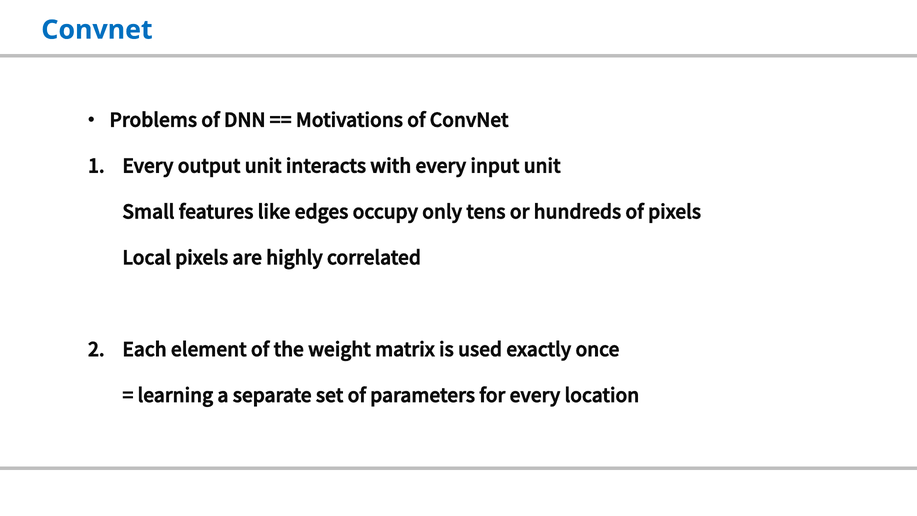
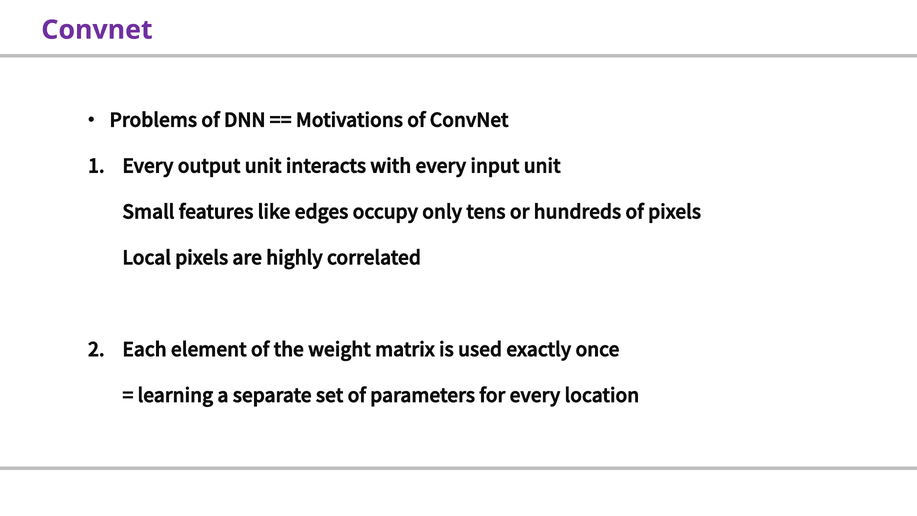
Convnet colour: blue -> purple (97, 30)
